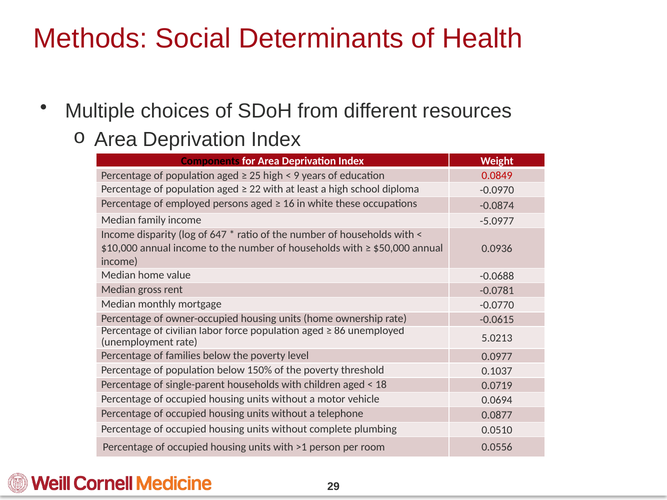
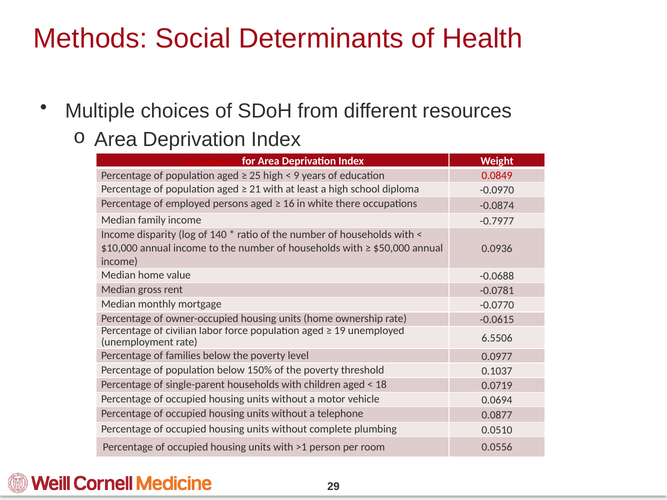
Components colour: black -> red (210, 161)
22: 22 -> 21 (255, 189)
these: these -> there (348, 204)
-5.0977: -5.0977 -> -0.7977 (497, 221)
647: 647 -> 140 (218, 235)
86: 86 -> 19 (340, 331)
5.0213: 5.0213 -> 6.5506 (497, 338)
